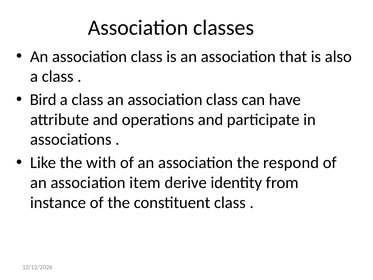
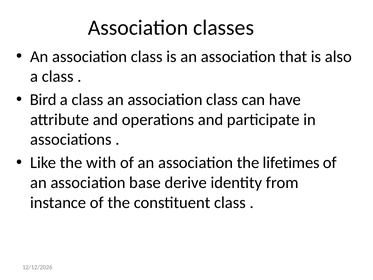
respond: respond -> lifetimes (291, 163)
item: item -> base (145, 183)
